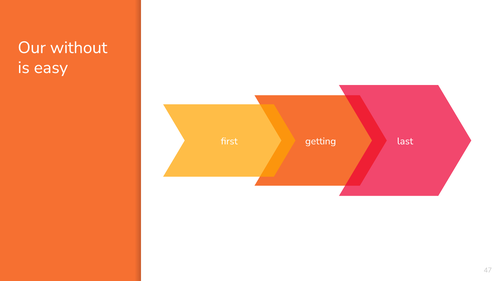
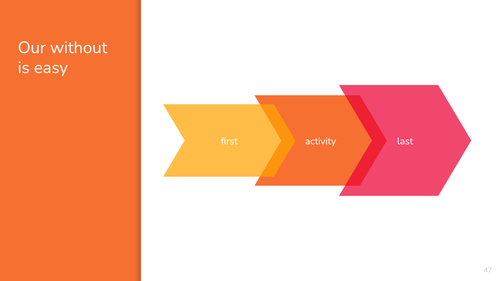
getting: getting -> activity (321, 141)
